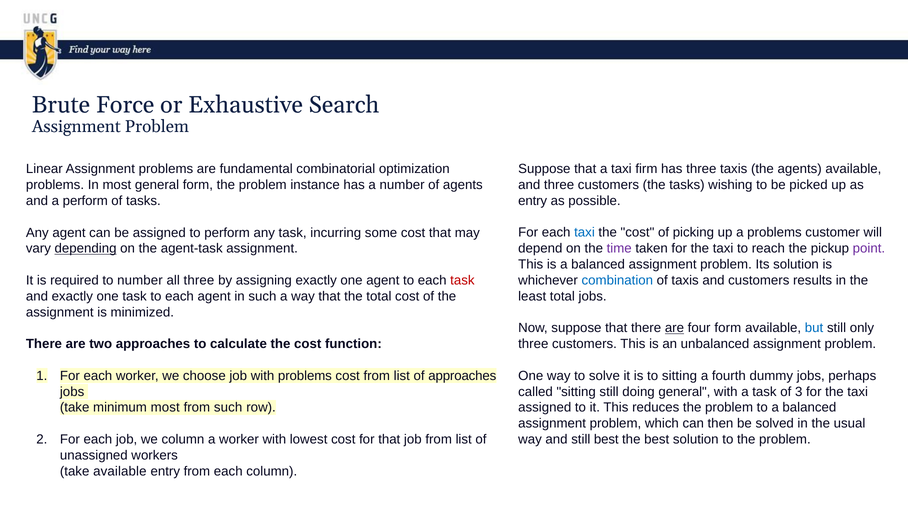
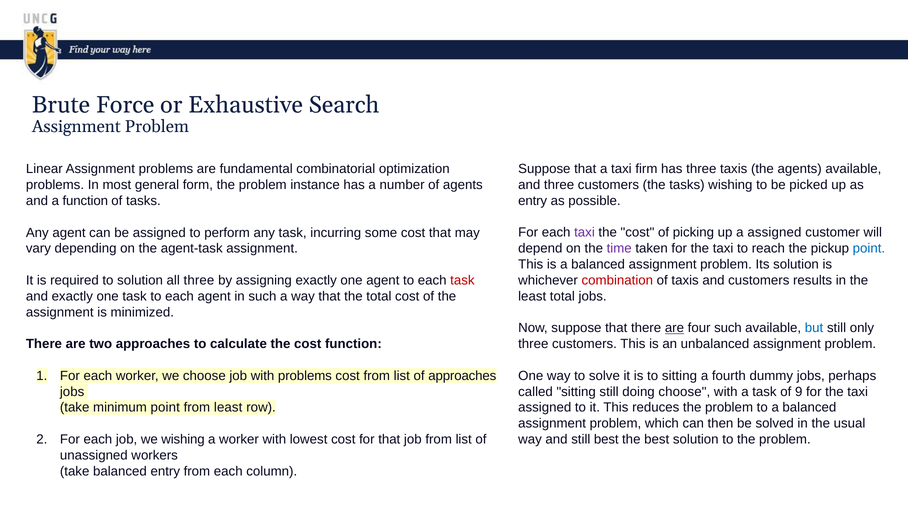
a perform: perform -> function (85, 201)
taxi colour: blue -> purple (585, 233)
a problems: problems -> assigned (774, 233)
depending underline: present -> none (86, 248)
point colour: purple -> blue (869, 248)
to number: number -> solution (140, 280)
combination colour: blue -> red (617, 280)
four form: form -> such (728, 328)
doing general: general -> choose (684, 391)
3: 3 -> 9 (799, 391)
minimum most: most -> point (165, 407)
from such: such -> least (228, 407)
we column: column -> wishing (183, 439)
take available: available -> balanced (120, 471)
